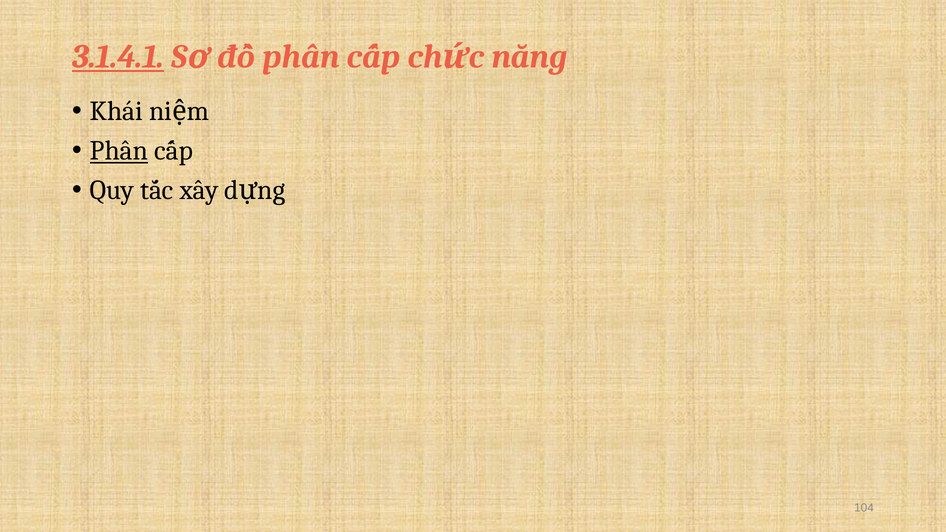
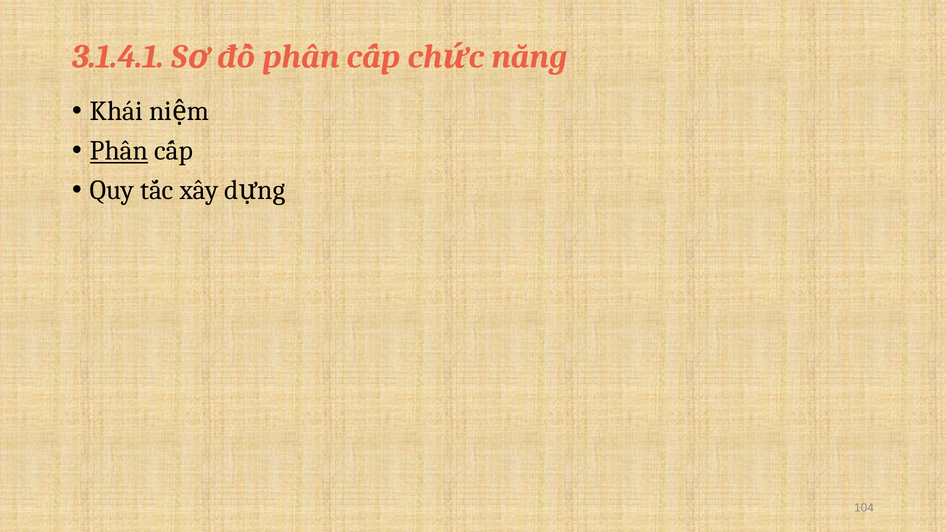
3.1.4.1 underline: present -> none (118, 57)
